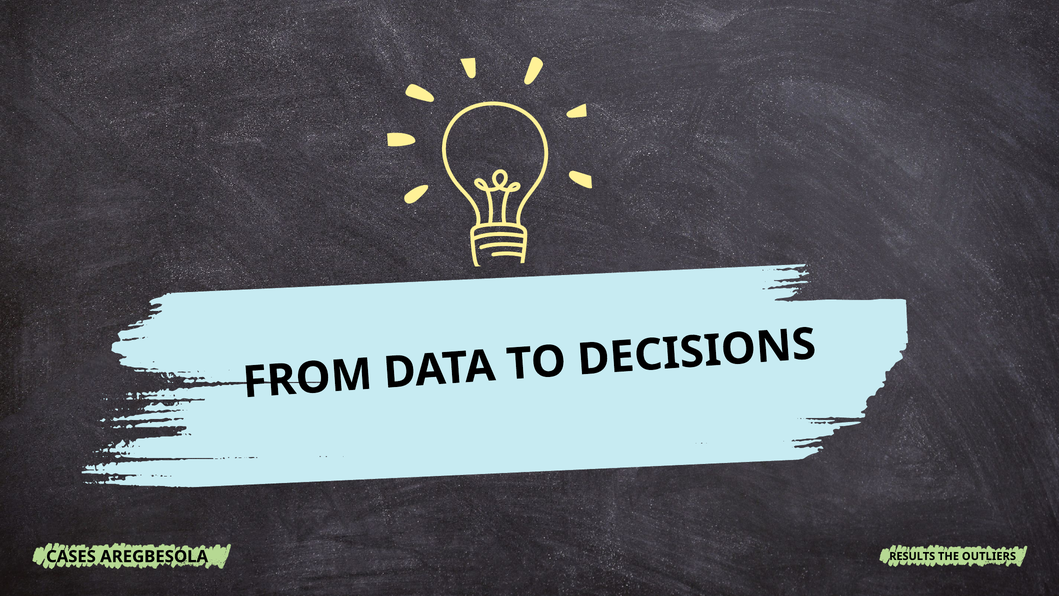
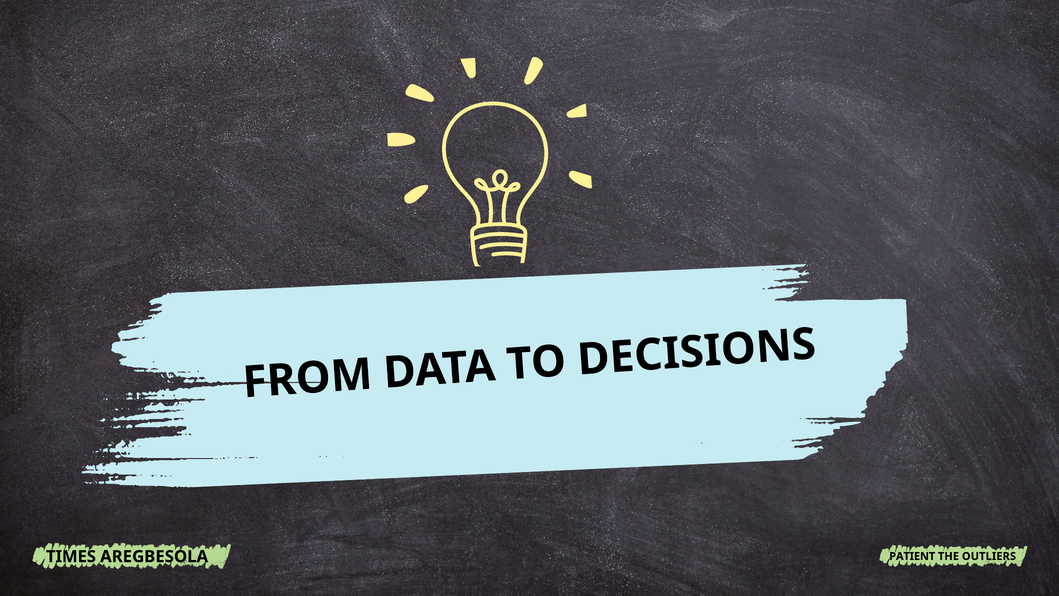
CASES: CASES -> TIMES (71, 556)
RESULTS: RESULTS -> PATIENT (912, 556)
